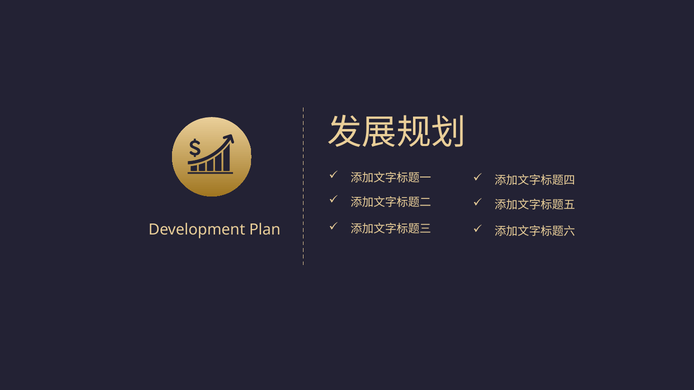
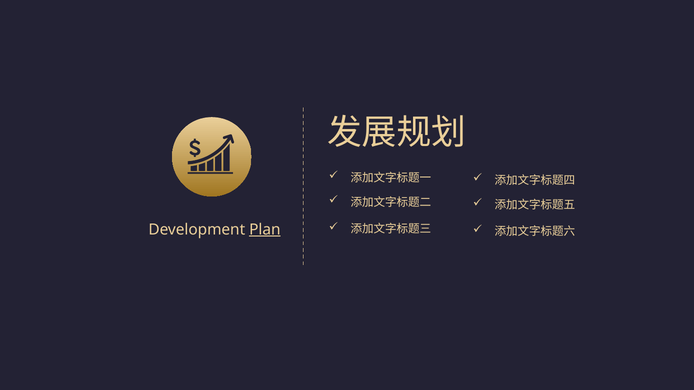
Plan underline: none -> present (265, 230)
